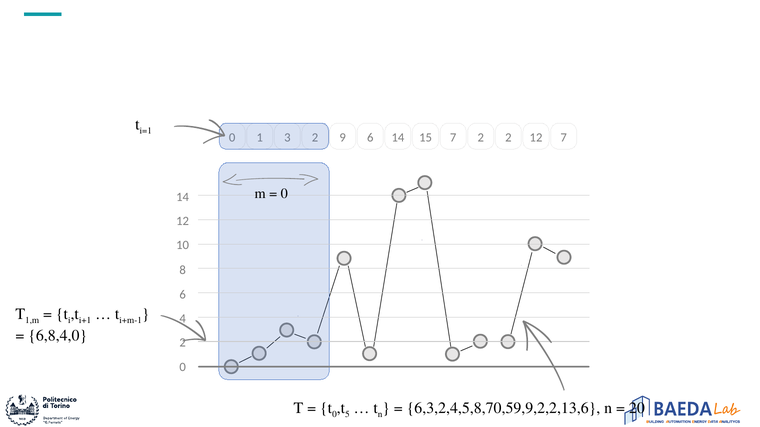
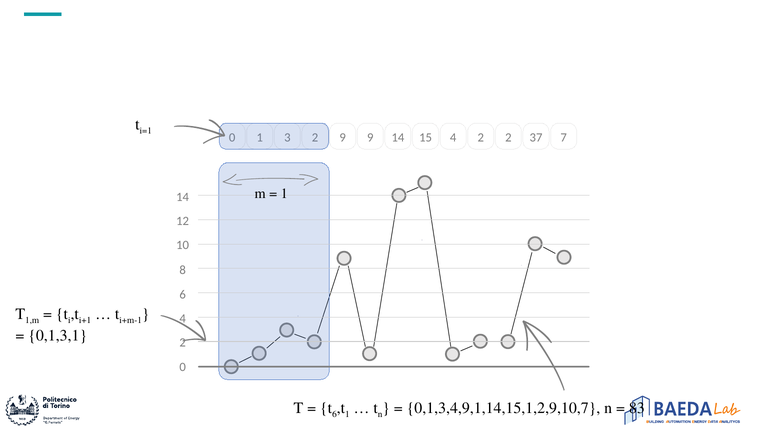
9 6: 6 -> 9 (370, 138)
14 7: 7 -> 4 (453, 138)
2 12: 12 -> 37 (536, 138)
0: 0 -> 1 (284, 194)
6,8,4,0: 6,8,4,0 -> 0,1,3,1 (58, 336)
t 0: 0 -> 6 (334, 415)
5: 5 -> 1 (347, 415)
6,3,2,4,5,8,70,59,9,2,2,13,6: 6,3,2,4,5,8,70,59,9,2,2,13,6 -> 0,1,3,4,9,1,14,15,1,2,9,10,7 (504, 408)
20: 20 -> 83 (637, 408)
